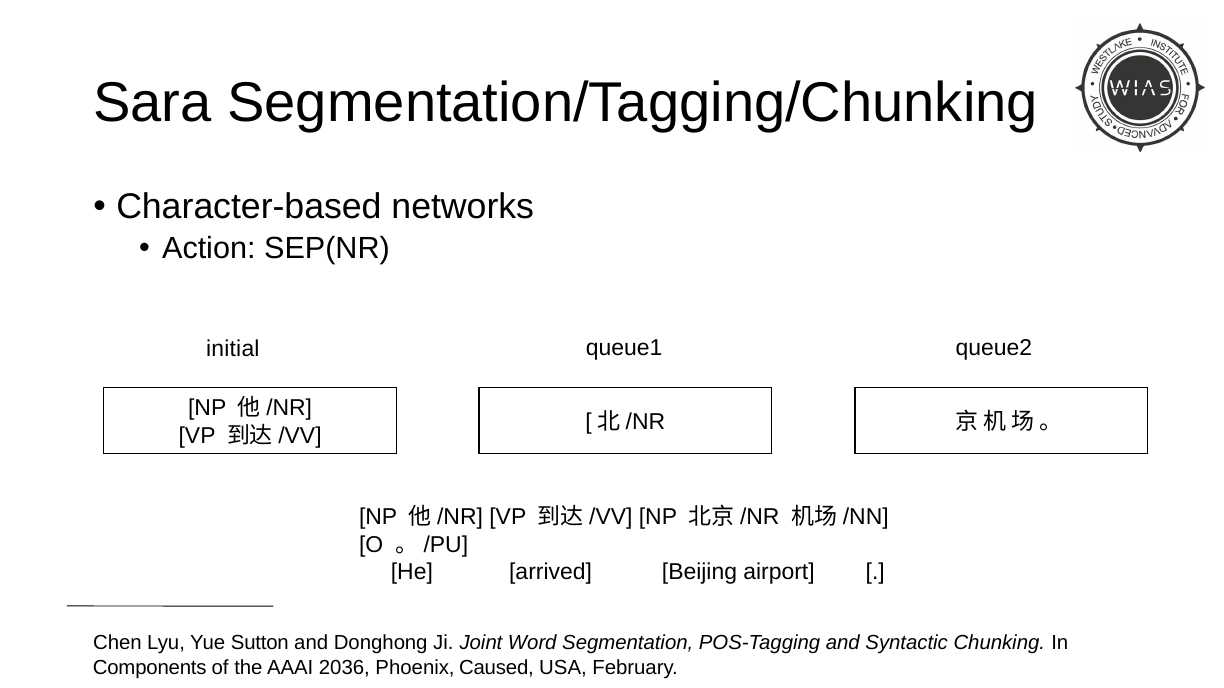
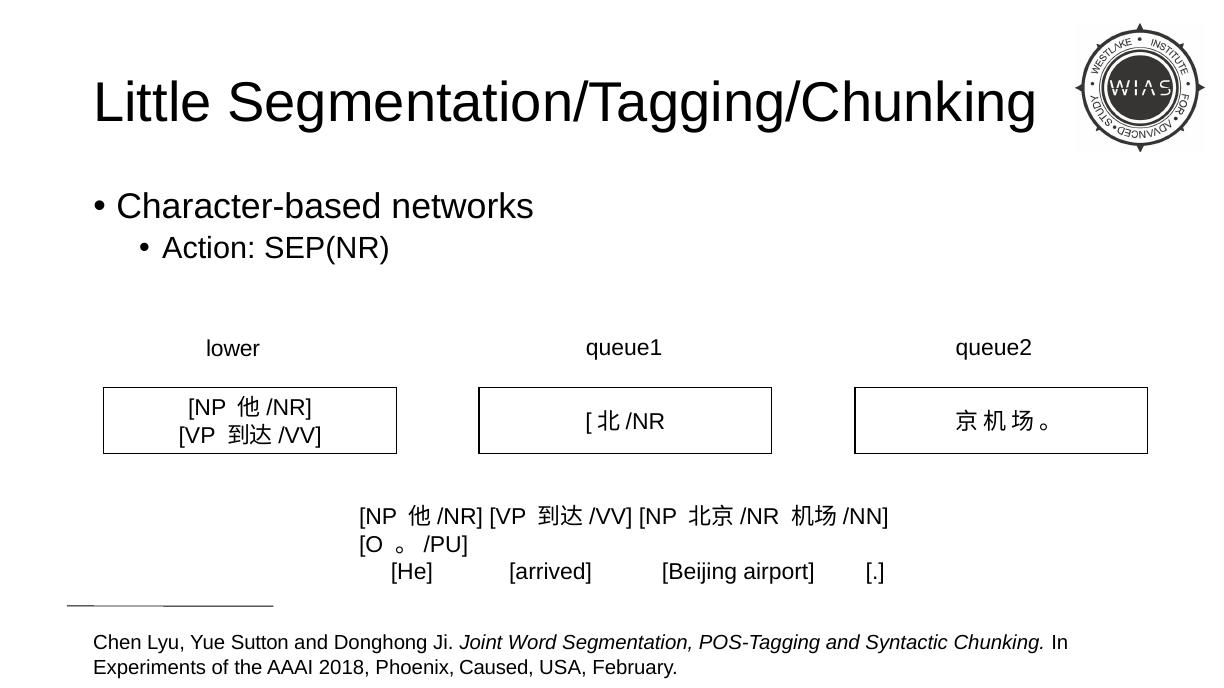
Sara: Sara -> Little (153, 103)
initial: initial -> lower (233, 349)
Components: Components -> Experiments (150, 668)
2036: 2036 -> 2018 (344, 668)
